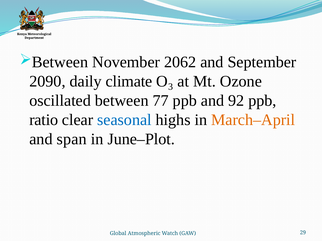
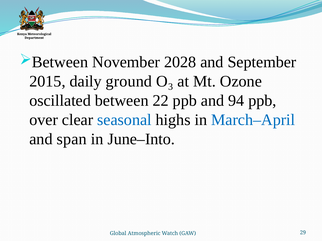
2062: 2062 -> 2028 (180, 62)
2090: 2090 -> 2015 (47, 81)
climate: climate -> ground (129, 81)
77: 77 -> 22 (161, 101)
92: 92 -> 94 (236, 101)
ratio: ratio -> over (44, 120)
March–April colour: orange -> blue (253, 120)
June–Plot: June–Plot -> June–Into (141, 139)
